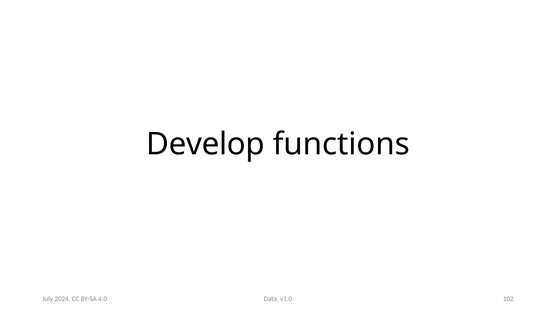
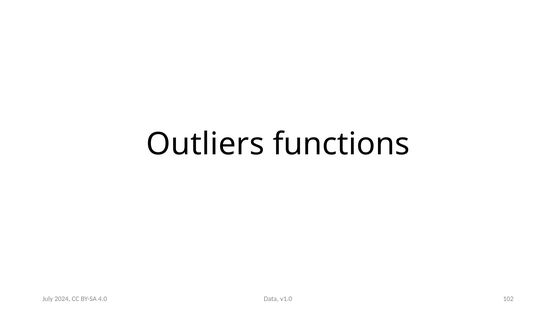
Develop: Develop -> Outliers (205, 144)
